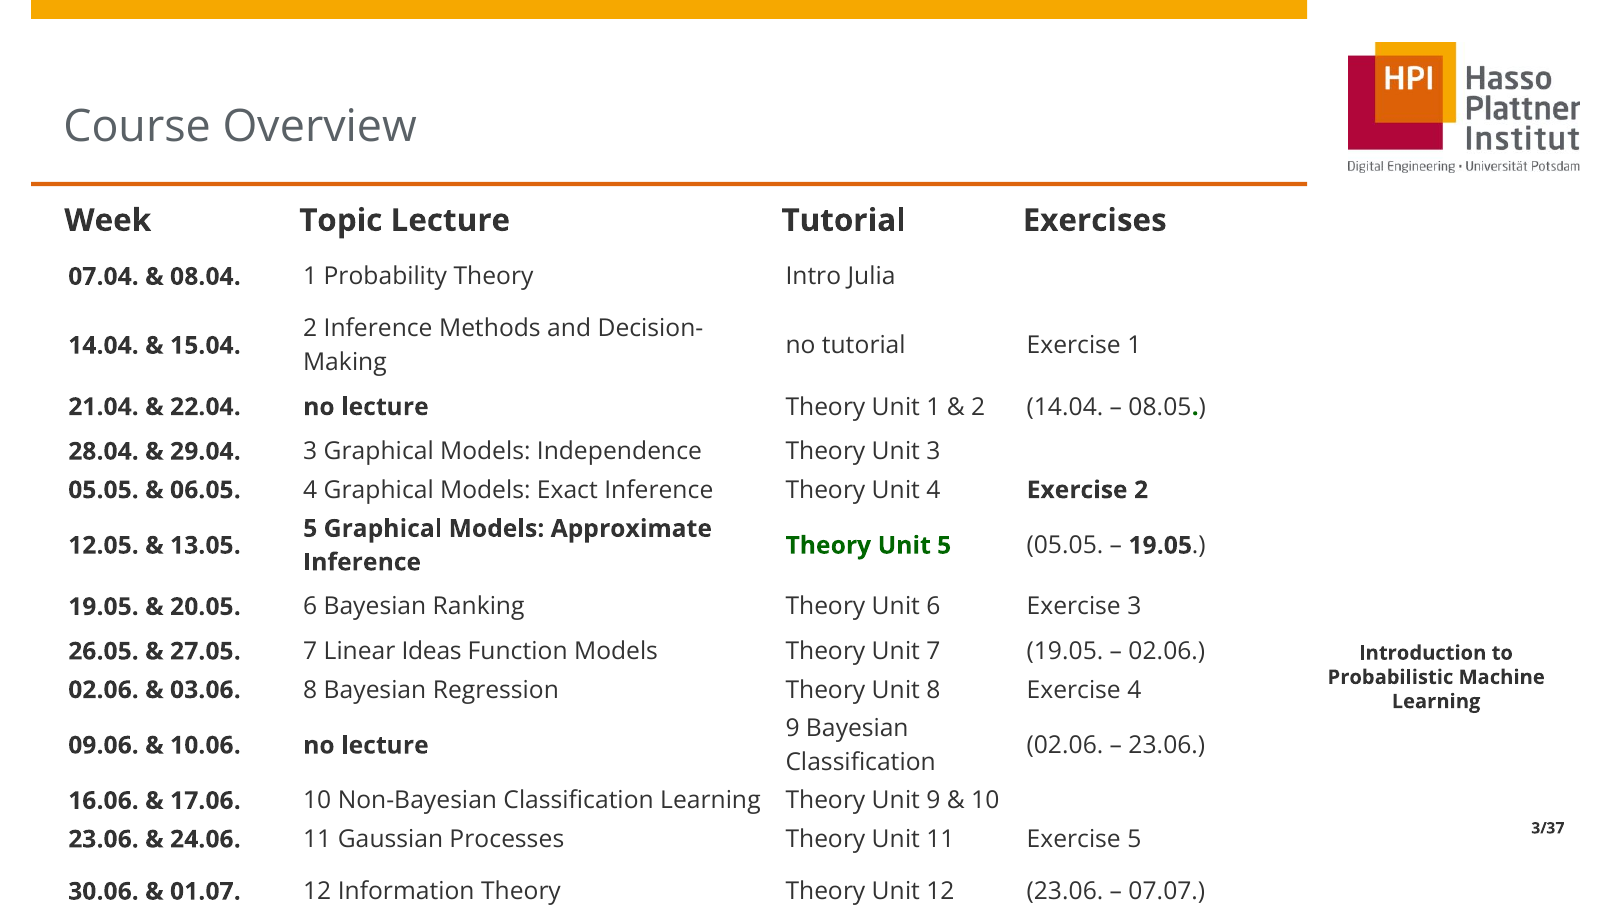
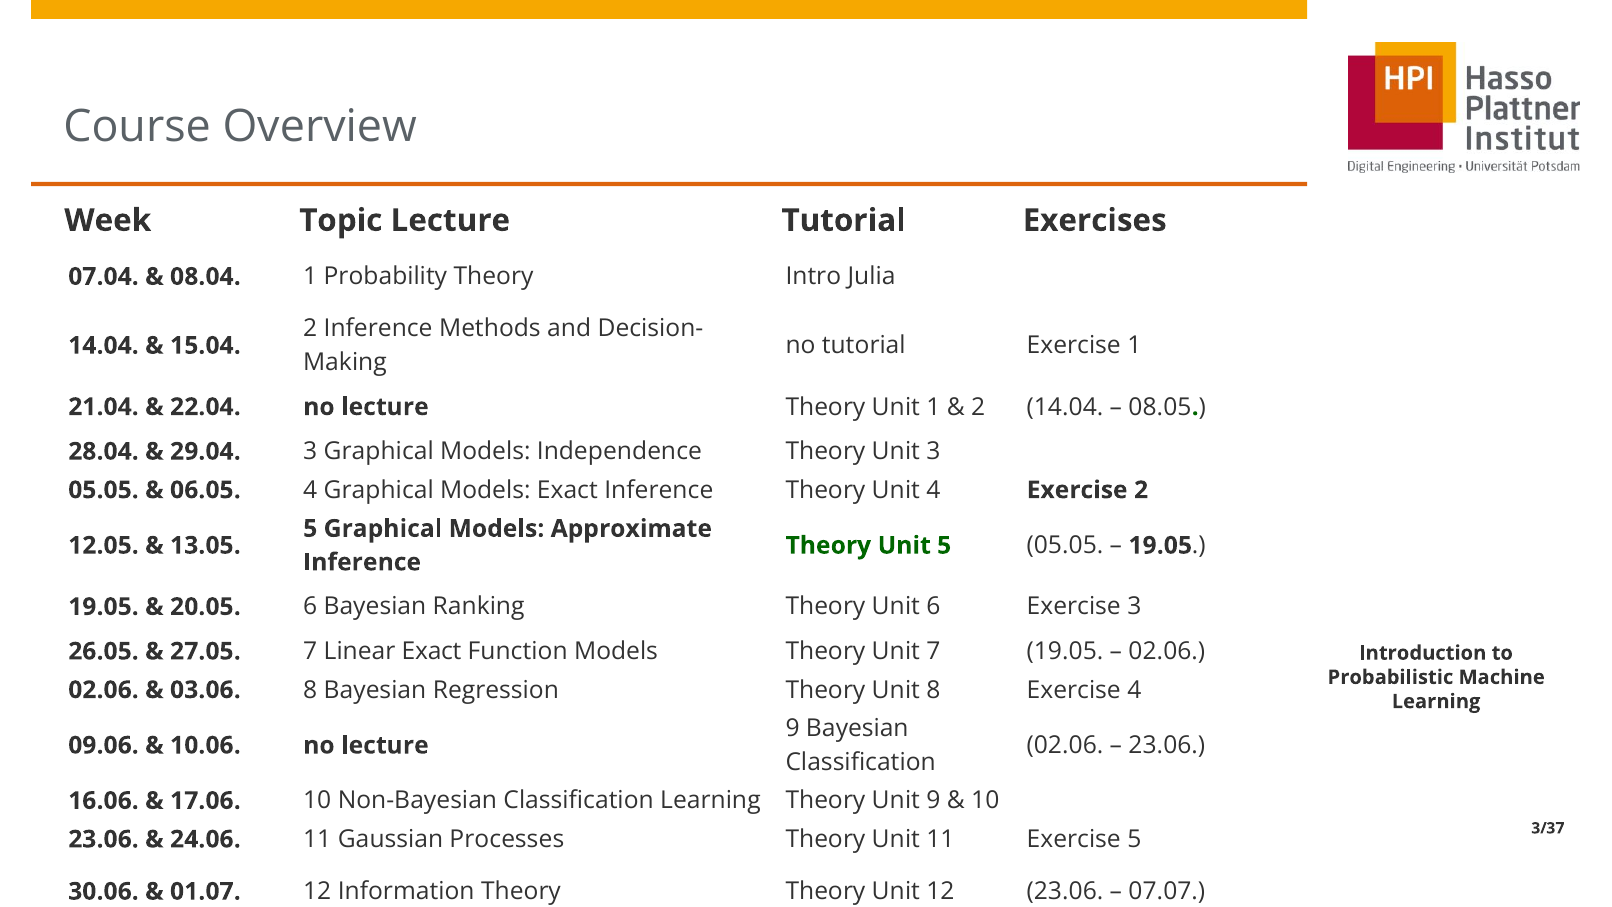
Linear Ideas: Ideas -> Exact (432, 651)
